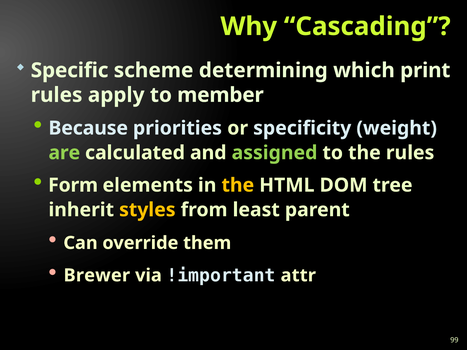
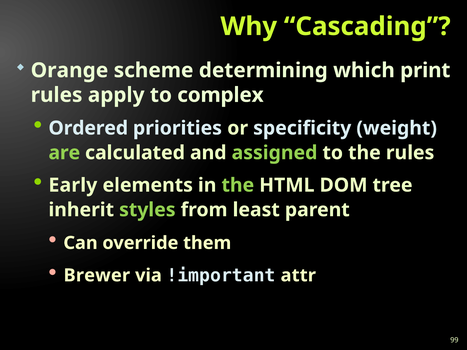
Specific: Specific -> Orange (69, 70)
member: member -> complex (220, 95)
Because: Because -> Ordered (88, 128)
Form: Form -> Early (73, 185)
the colour: yellow -> light green (238, 185)
styles colour: yellow -> light green (147, 210)
